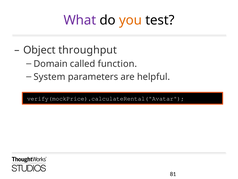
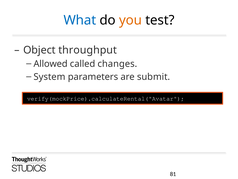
What colour: purple -> blue (80, 20)
Domain: Domain -> Allowed (51, 64)
function: function -> changes (117, 64)
helpful: helpful -> submit (154, 77)
